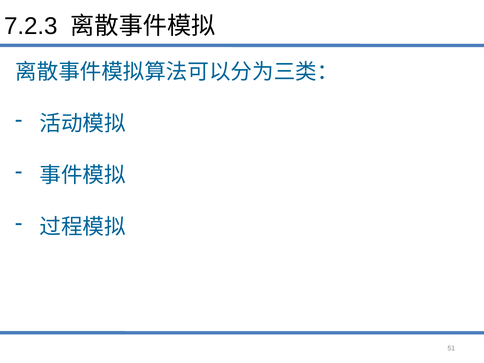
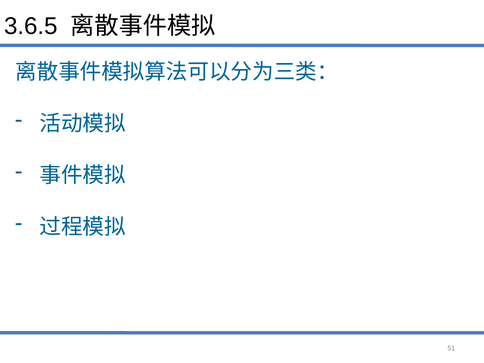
7.2.3: 7.2.3 -> 3.6.5 (31, 26)
